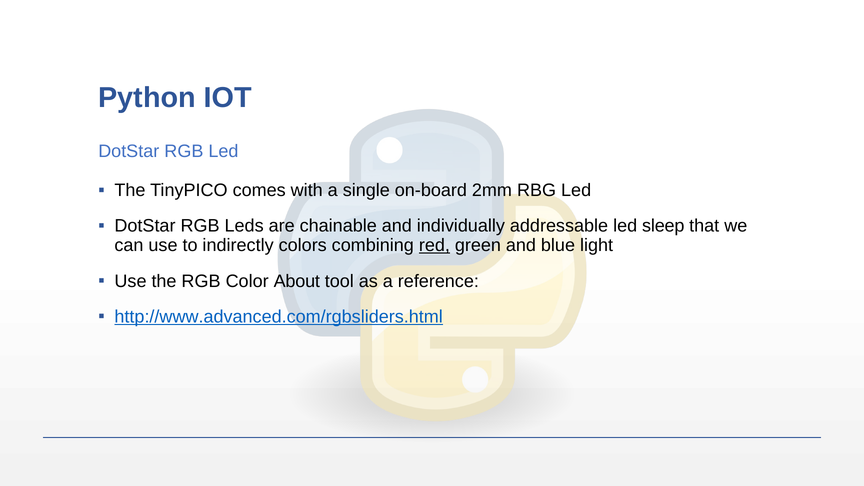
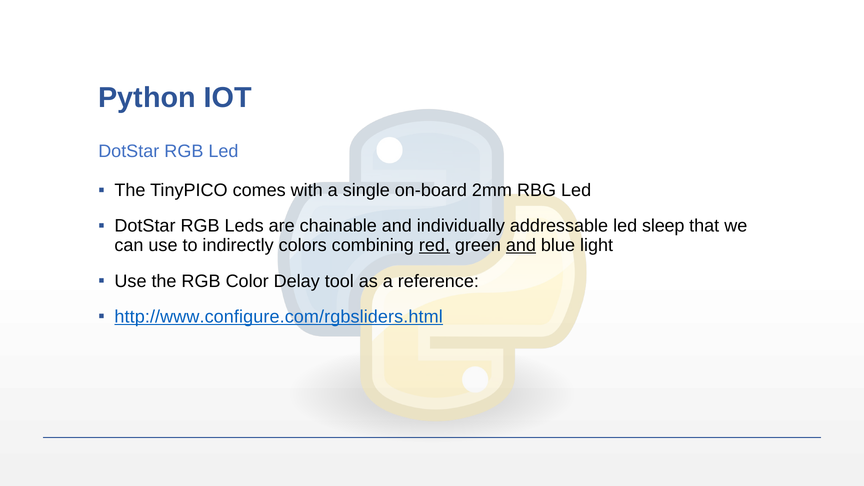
and underline: none -> present (521, 245)
About: About -> Delay (297, 281)
http://www.advanced.com/rgbsliders.html: http://www.advanced.com/rgbsliders.html -> http://www.configure.com/rgbsliders.html (279, 317)
